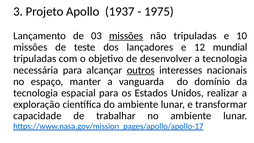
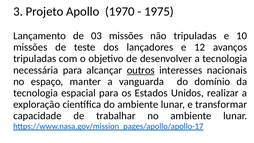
1937: 1937 -> 1970 (120, 11)
missões underline: present -> none (126, 36)
mundial: mundial -> avanços (230, 47)
